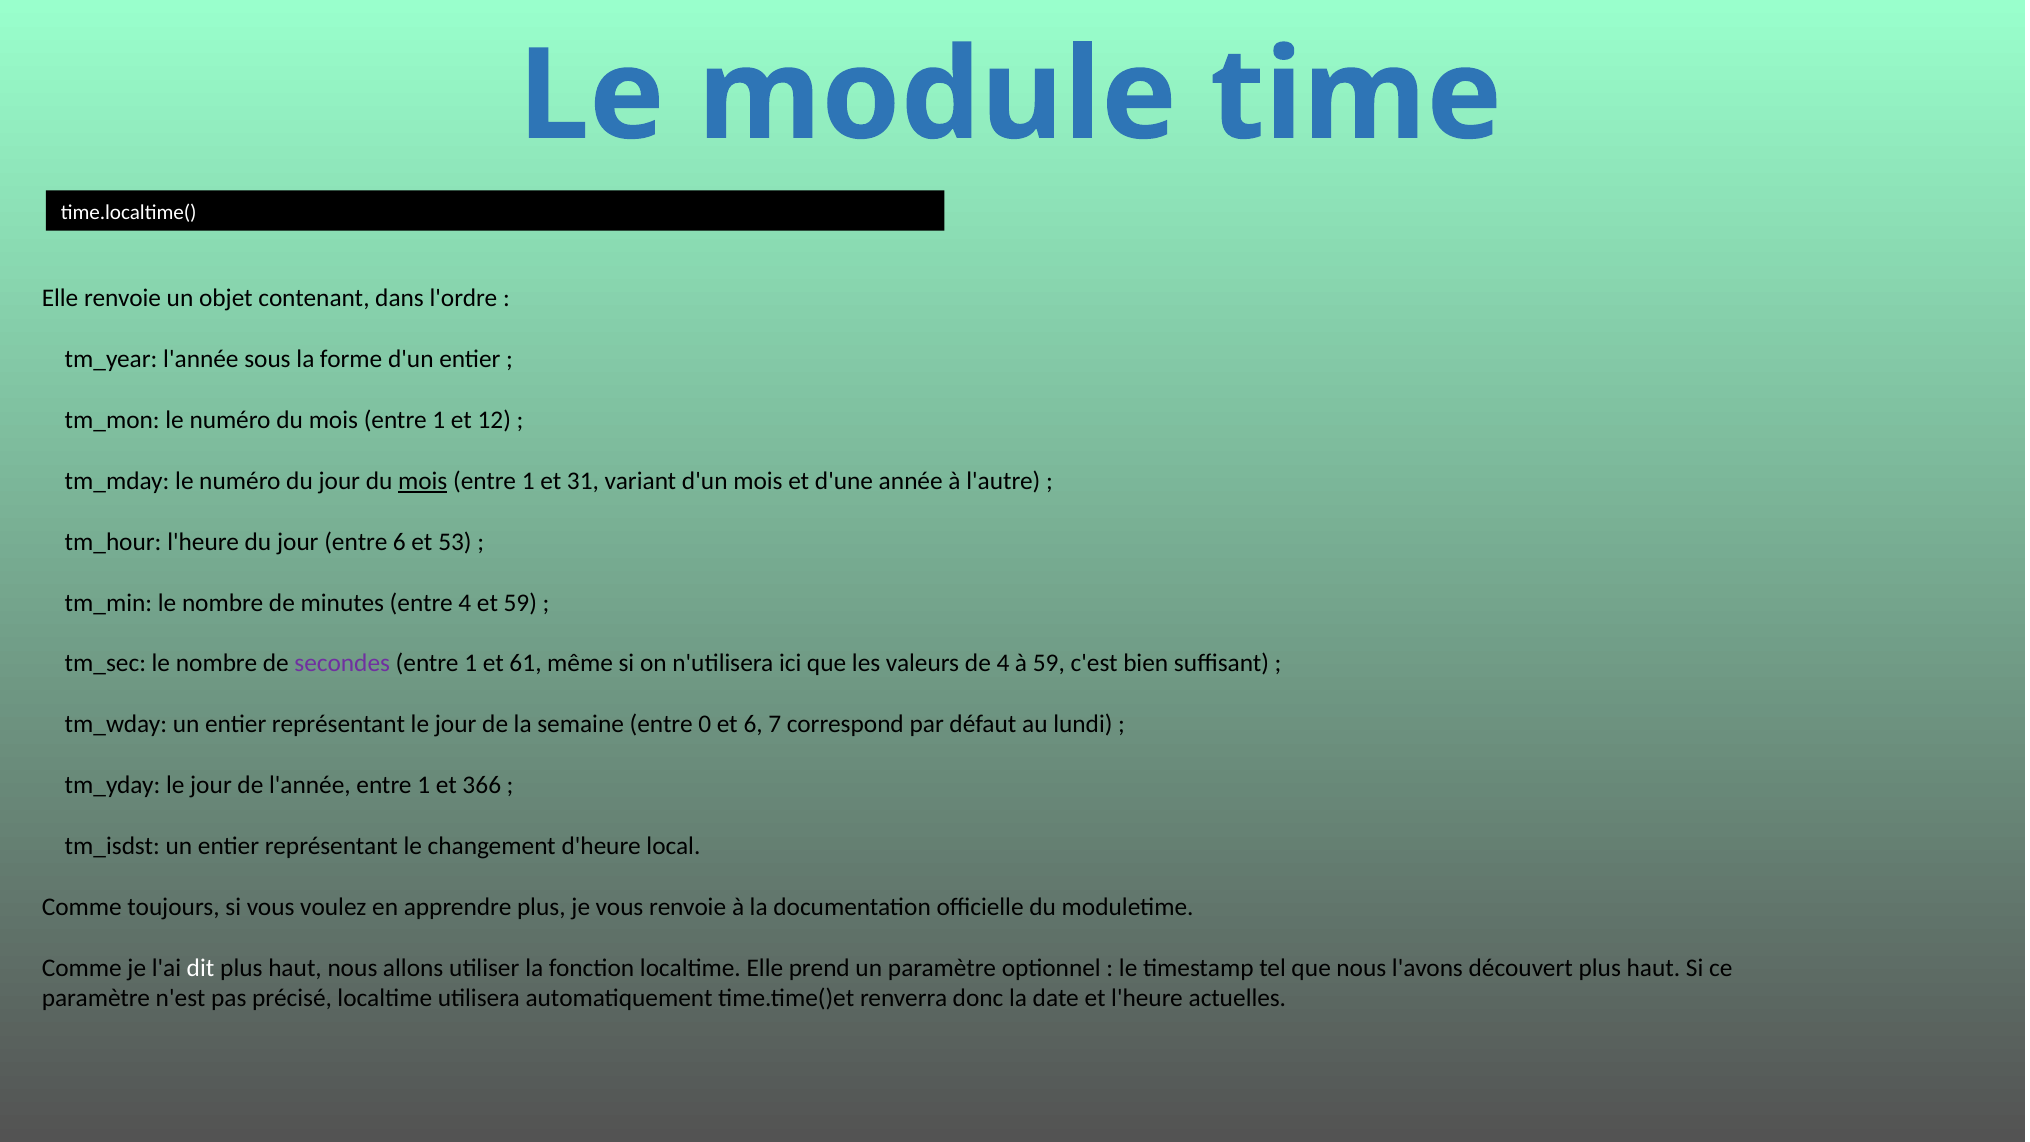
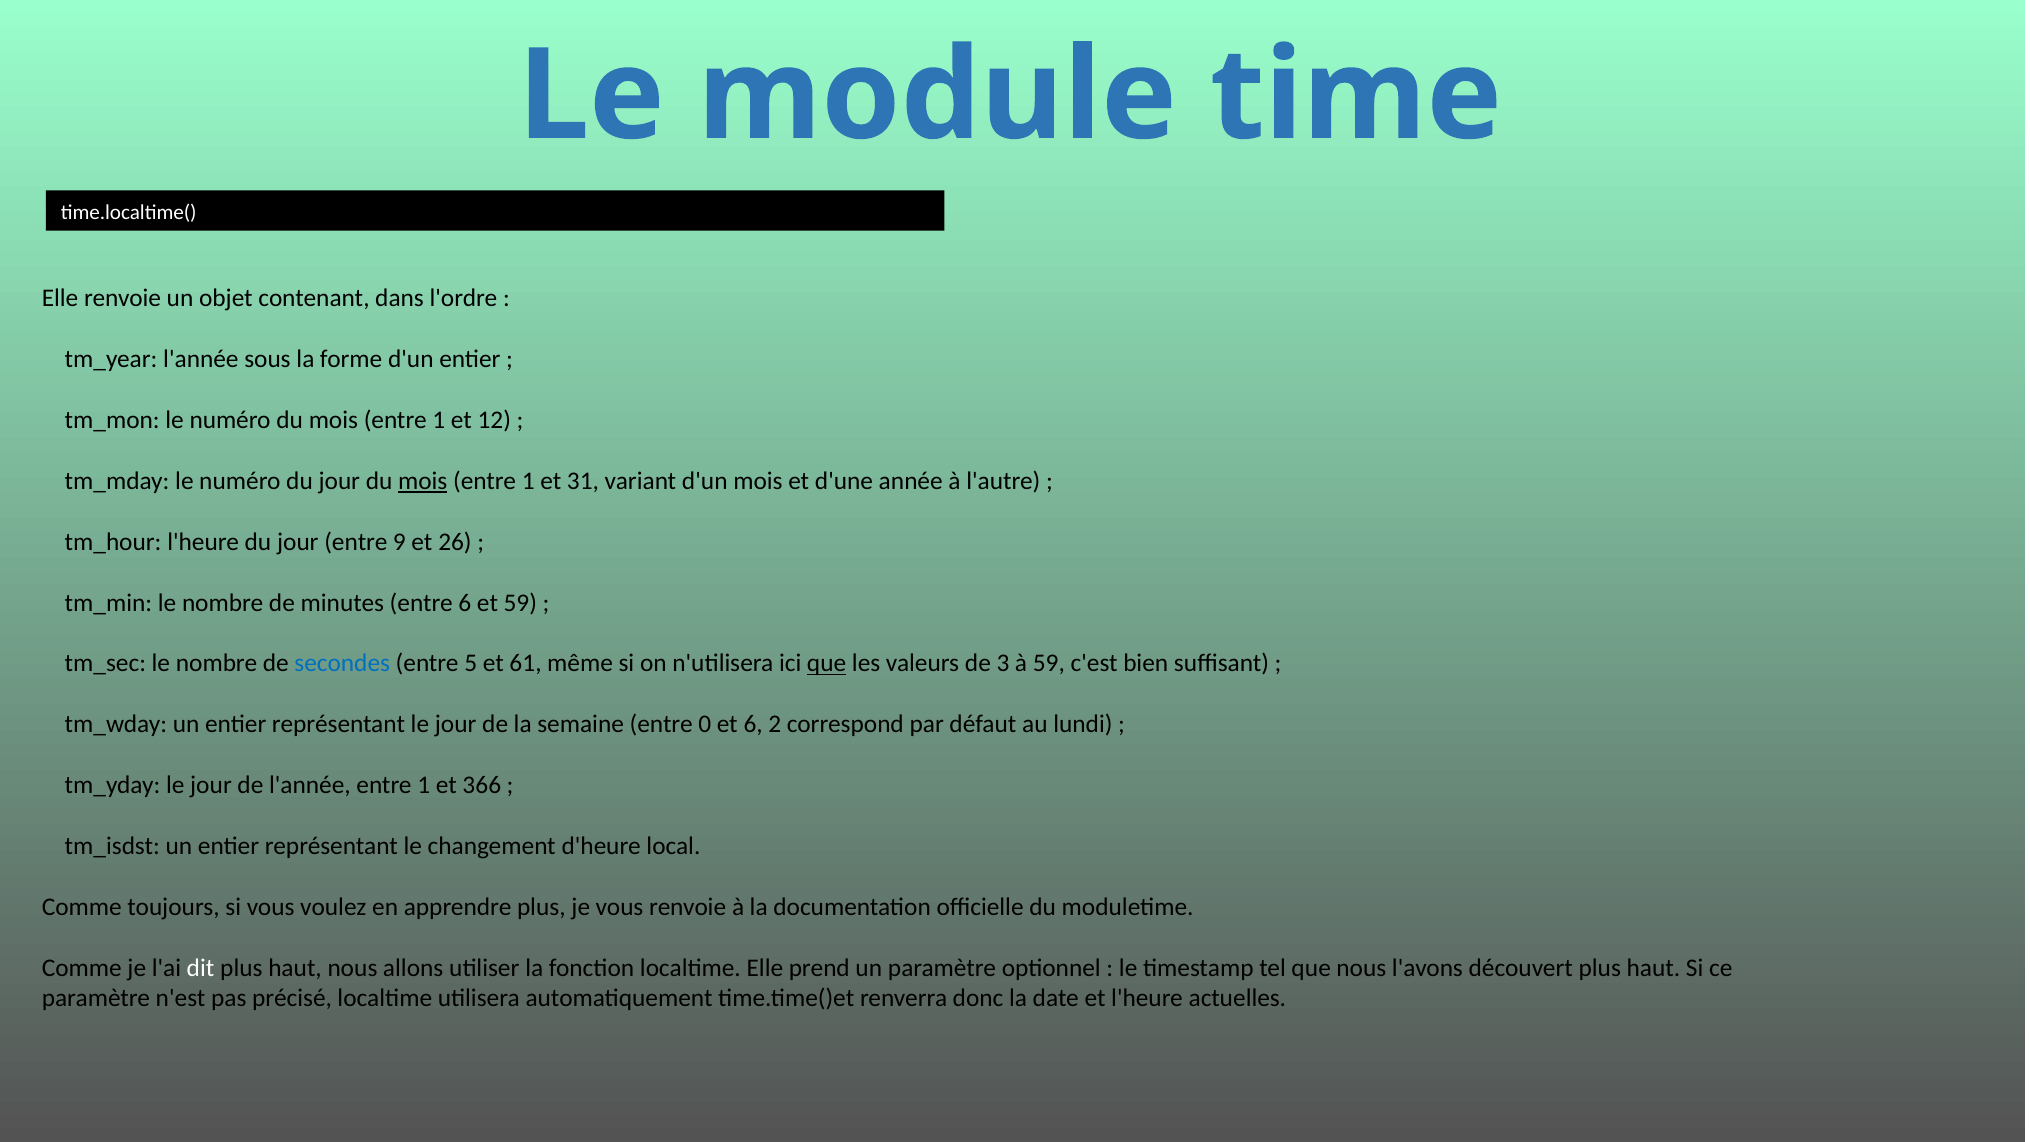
entre 6: 6 -> 9 (399, 542)
53: 53 -> 26 (455, 542)
entre 4: 4 -> 6 (465, 603)
secondes colour: purple -> blue (342, 664)
1: 1 -> 5 (471, 664)
que underline: none -> present (827, 664)
de 4: 4 -> 3 (1003, 664)
7: 7 -> 2 (775, 724)
